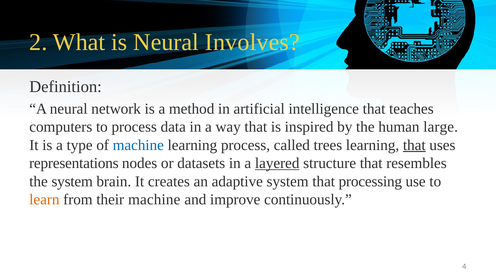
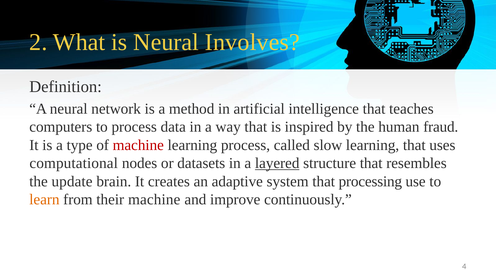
large: large -> fraud (441, 127)
machine colour: blue -> red (138, 145)
trees: trees -> slow (328, 145)
that underline: present -> none (414, 145)
representations: representations -> computational (74, 163)
the system: system -> update (72, 181)
